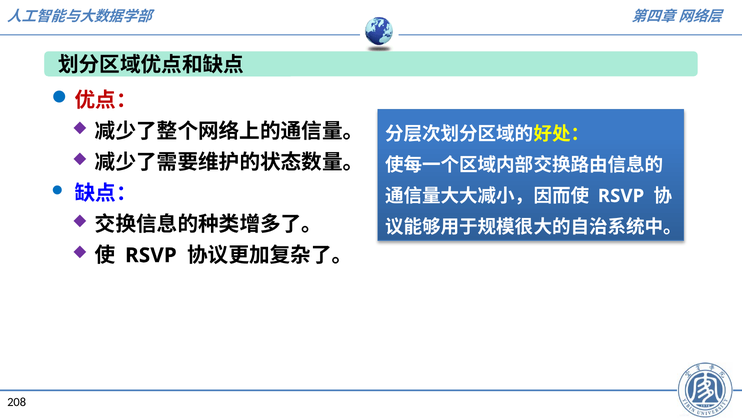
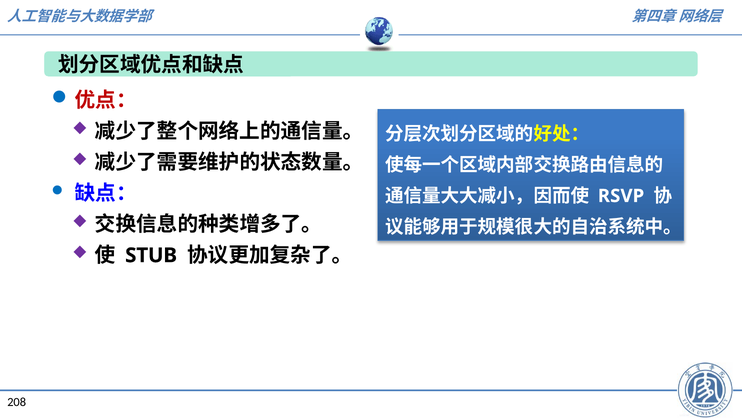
RSVP: RSVP -> STUB (151, 255)
